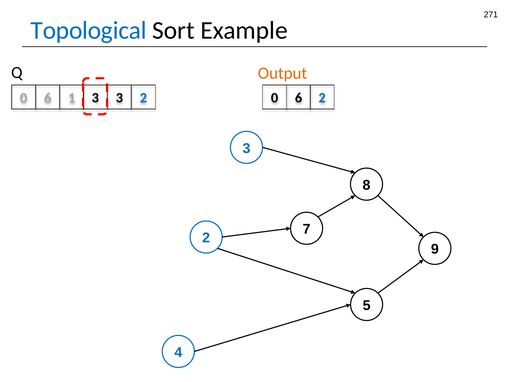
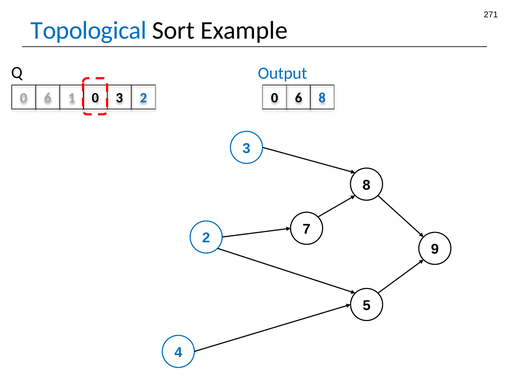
Output colour: orange -> blue (283, 73)
1 3: 3 -> 0 (95, 98)
2 2: 2 -> 8 (322, 98)
